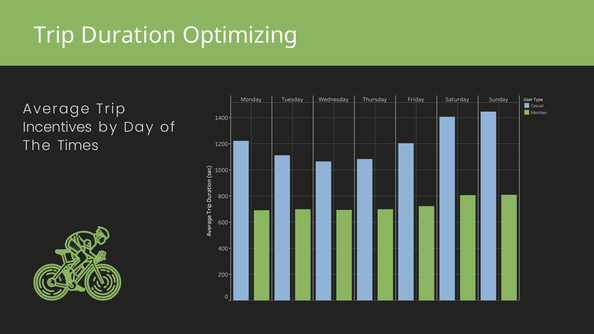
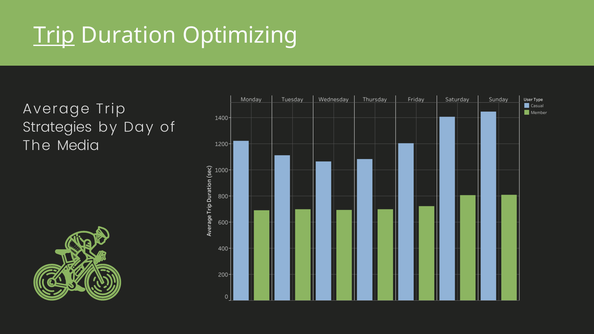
Trip underline: none -> present (54, 35)
Incentives: Incentives -> Strategies (58, 127)
Times: Times -> Media (78, 146)
